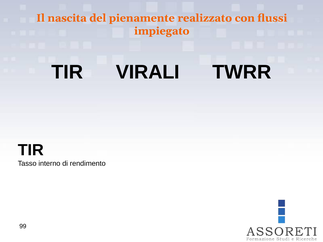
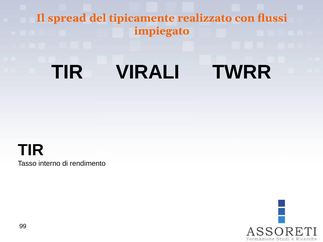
nascita: nascita -> spread (67, 18)
pienamente: pienamente -> tipicamente (142, 18)
